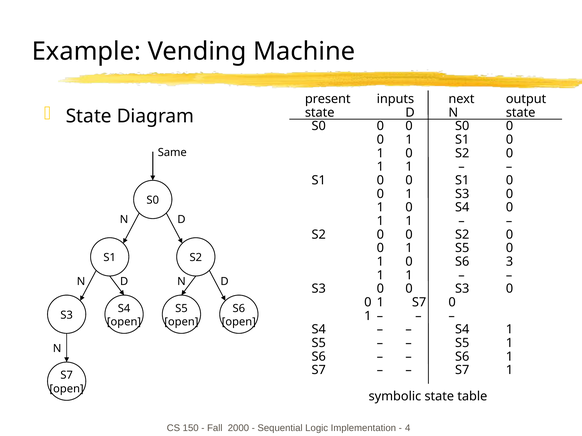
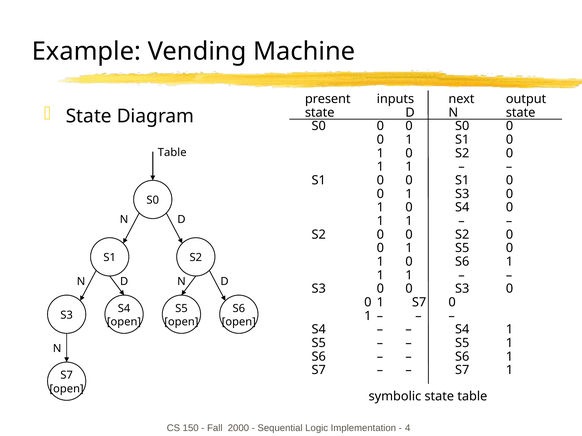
Same: Same -> Table (172, 152)
0 S6 3: 3 -> 1 (510, 262)
